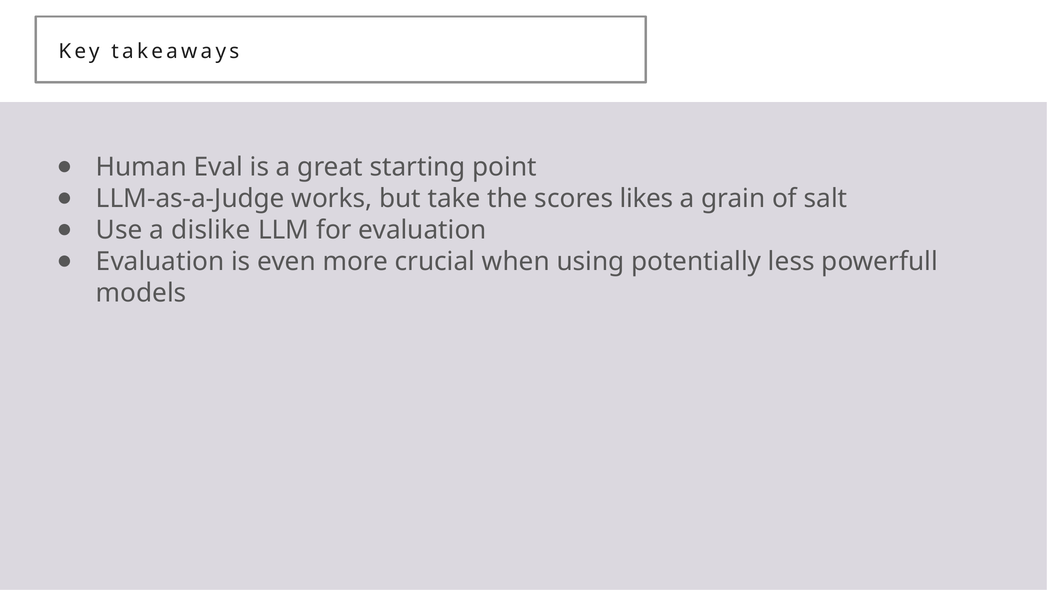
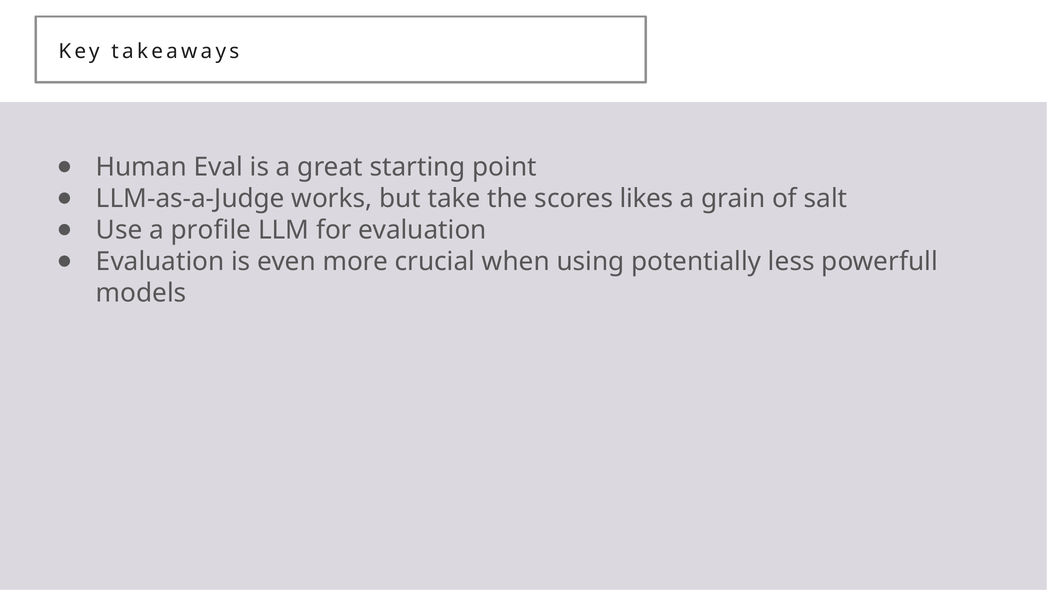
dislike: dislike -> profile (211, 230)
